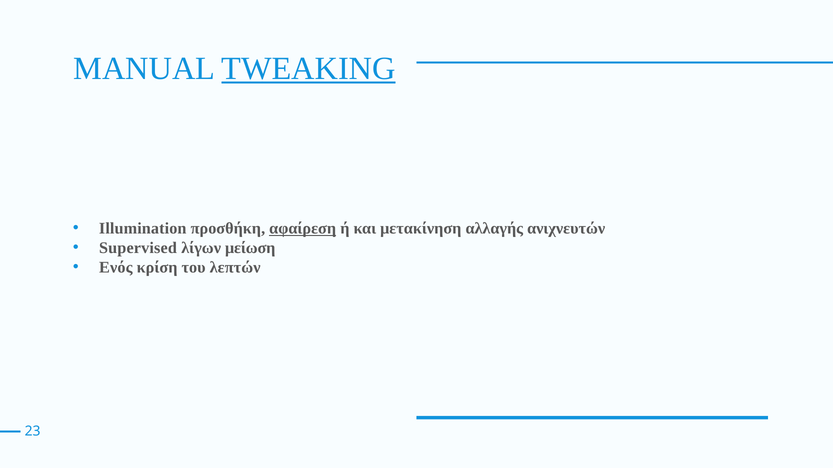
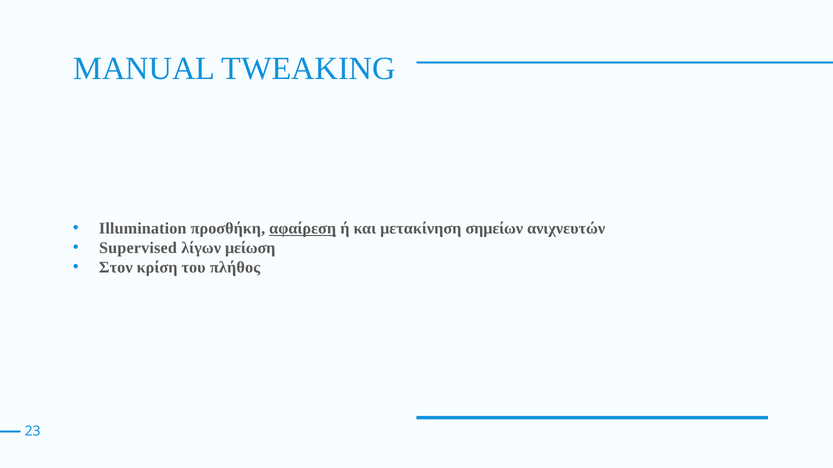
TWEAKING underline: present -> none (309, 69)
αλλαγής: αλλαγής -> σημείων (494, 229)
Ενός: Ενός -> Στον (116, 268)
λεπτών: λεπτών -> πλήθος (235, 268)
